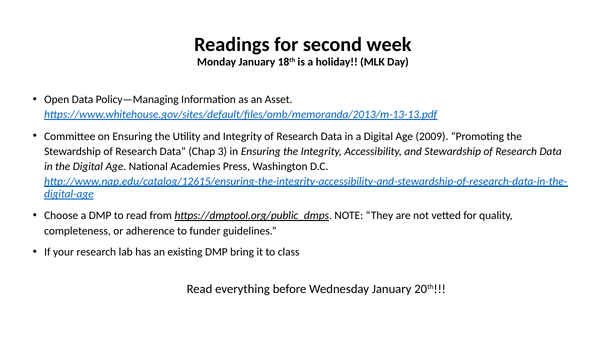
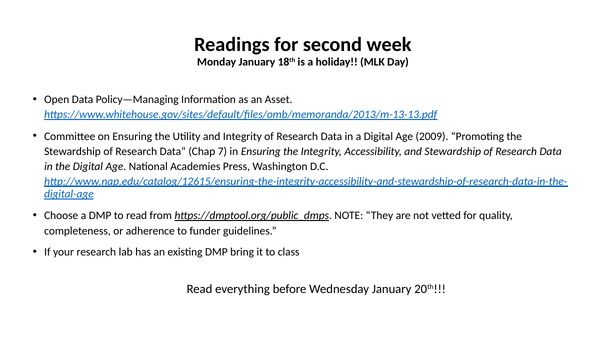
3: 3 -> 7 (222, 151)
